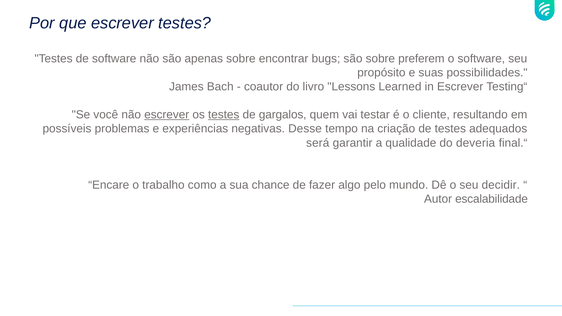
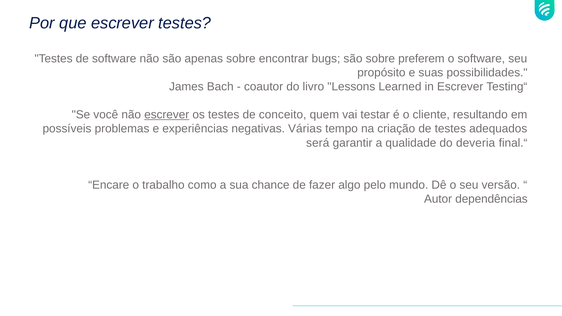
testes underline: present -> none (224, 115)
gargalos: gargalos -> conceito (283, 115)
Desse: Desse -> Várias (305, 129)
decidir: decidir -> versão (501, 185)
escalabilidade: escalabilidade -> dependências (491, 199)
